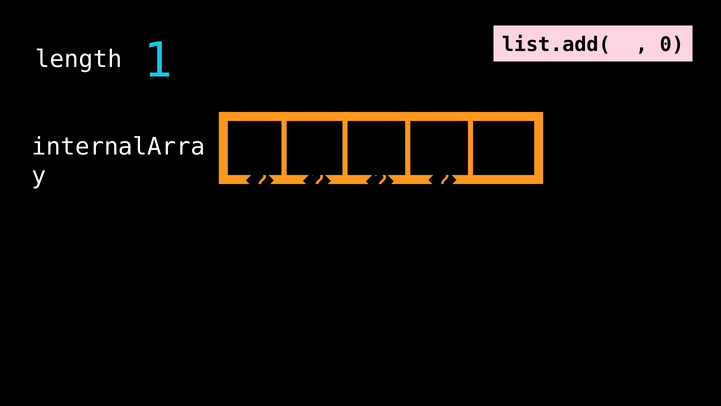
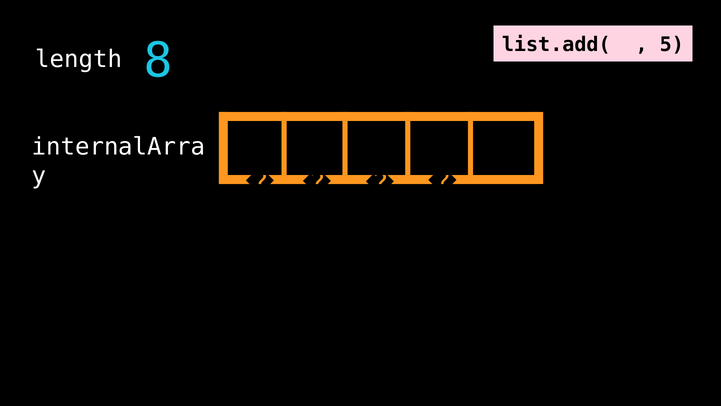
1: 1 -> 8 (158, 61)
0: 0 -> 5 (672, 45)
